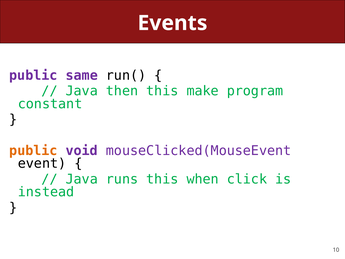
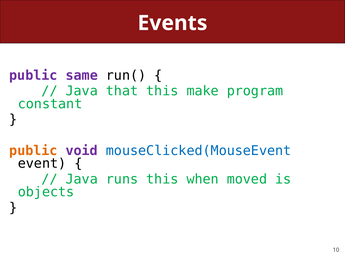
then: then -> that (122, 91)
mouseClicked(MouseEvent colour: purple -> blue (199, 150)
click: click -> moved (247, 179)
instead: instead -> objects (46, 192)
